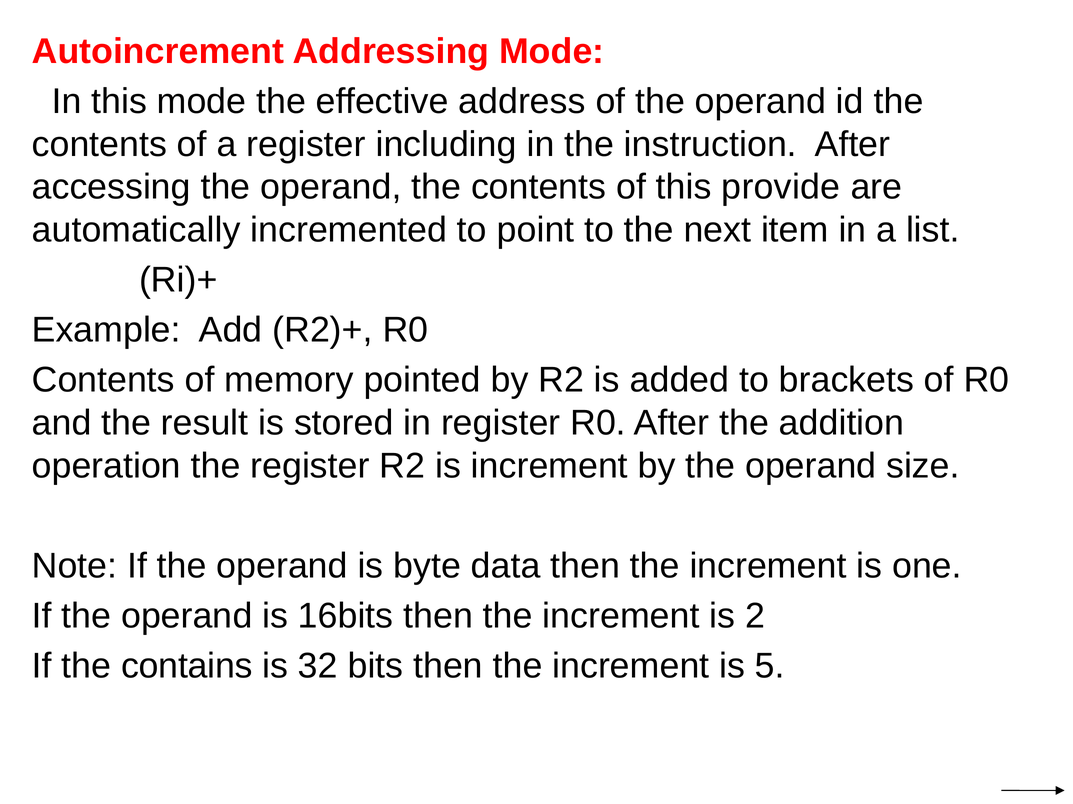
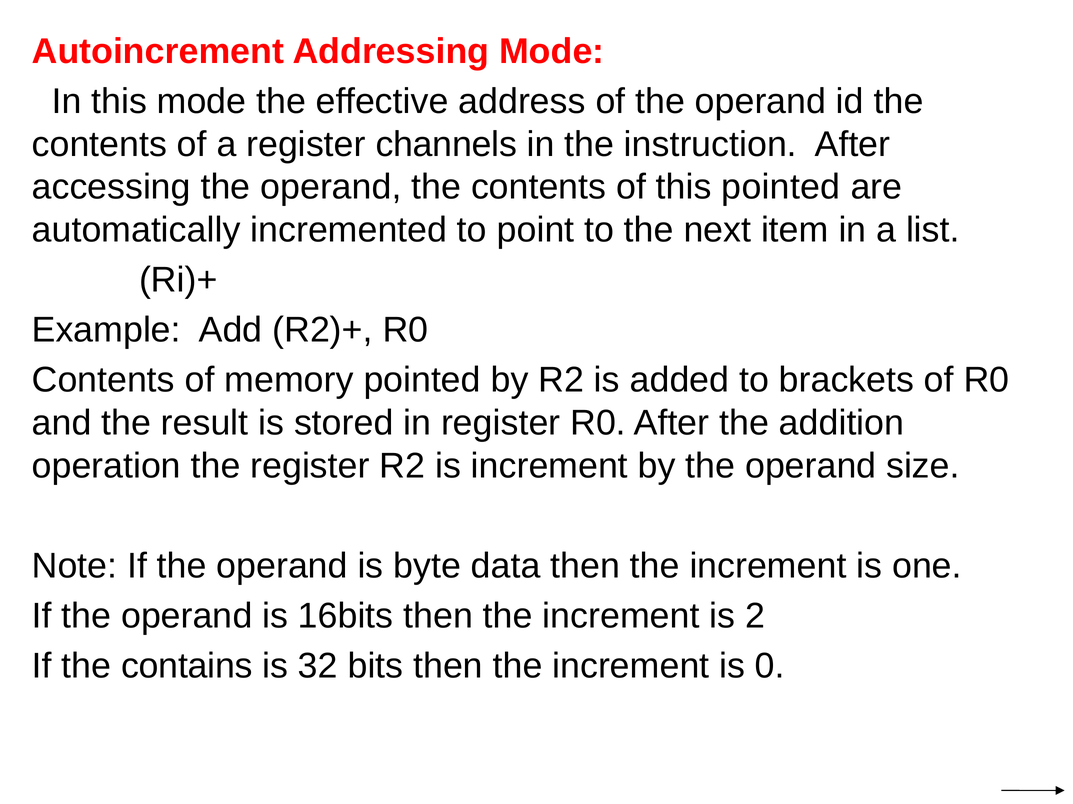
including: including -> channels (446, 144)
this provide: provide -> pointed (781, 187)
5: 5 -> 0 (770, 667)
